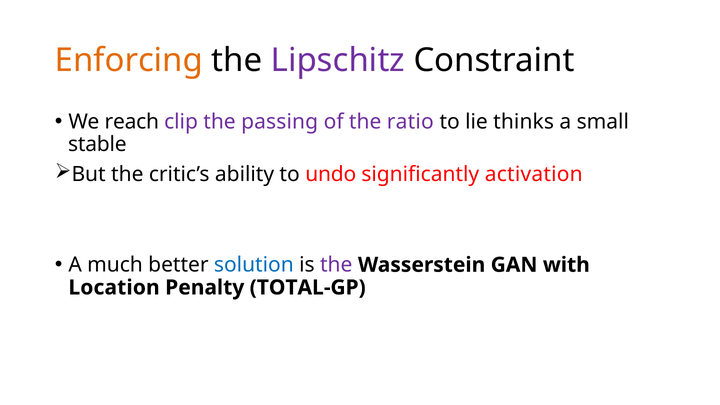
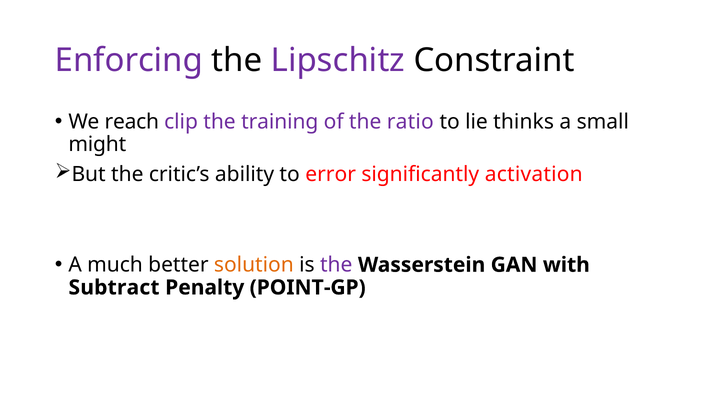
Enforcing colour: orange -> purple (129, 60)
passing: passing -> training (280, 122)
stable: stable -> might (97, 144)
undo: undo -> error (331, 174)
solution colour: blue -> orange (254, 265)
Location: Location -> Subtract (114, 288)
TOTAL-GP: TOTAL-GP -> POINT-GP (308, 288)
